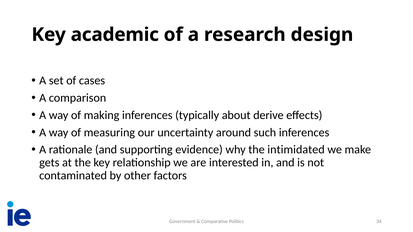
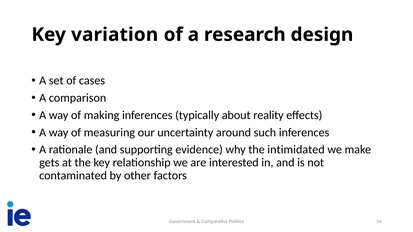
academic: academic -> variation (115, 35)
derive: derive -> reality (268, 115)
